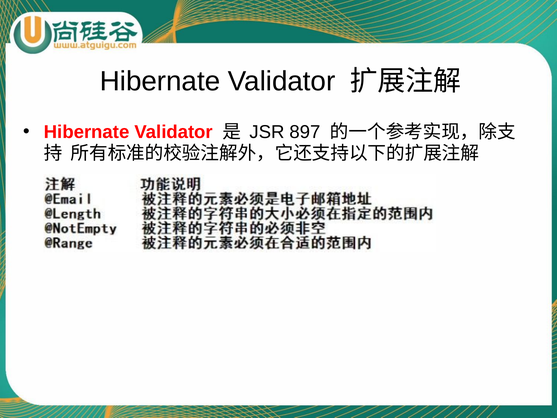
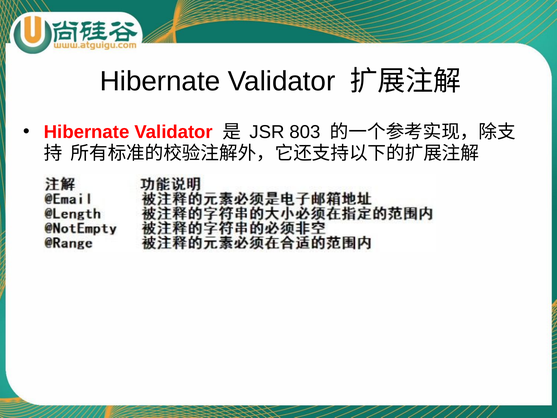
897: 897 -> 803 (305, 132)
